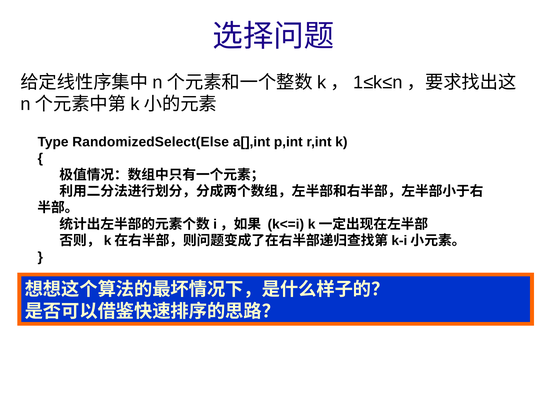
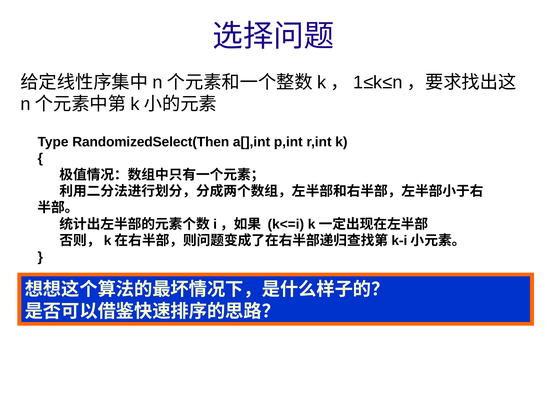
RandomizedSelect(Else: RandomizedSelect(Else -> RandomizedSelect(Then (151, 142)
